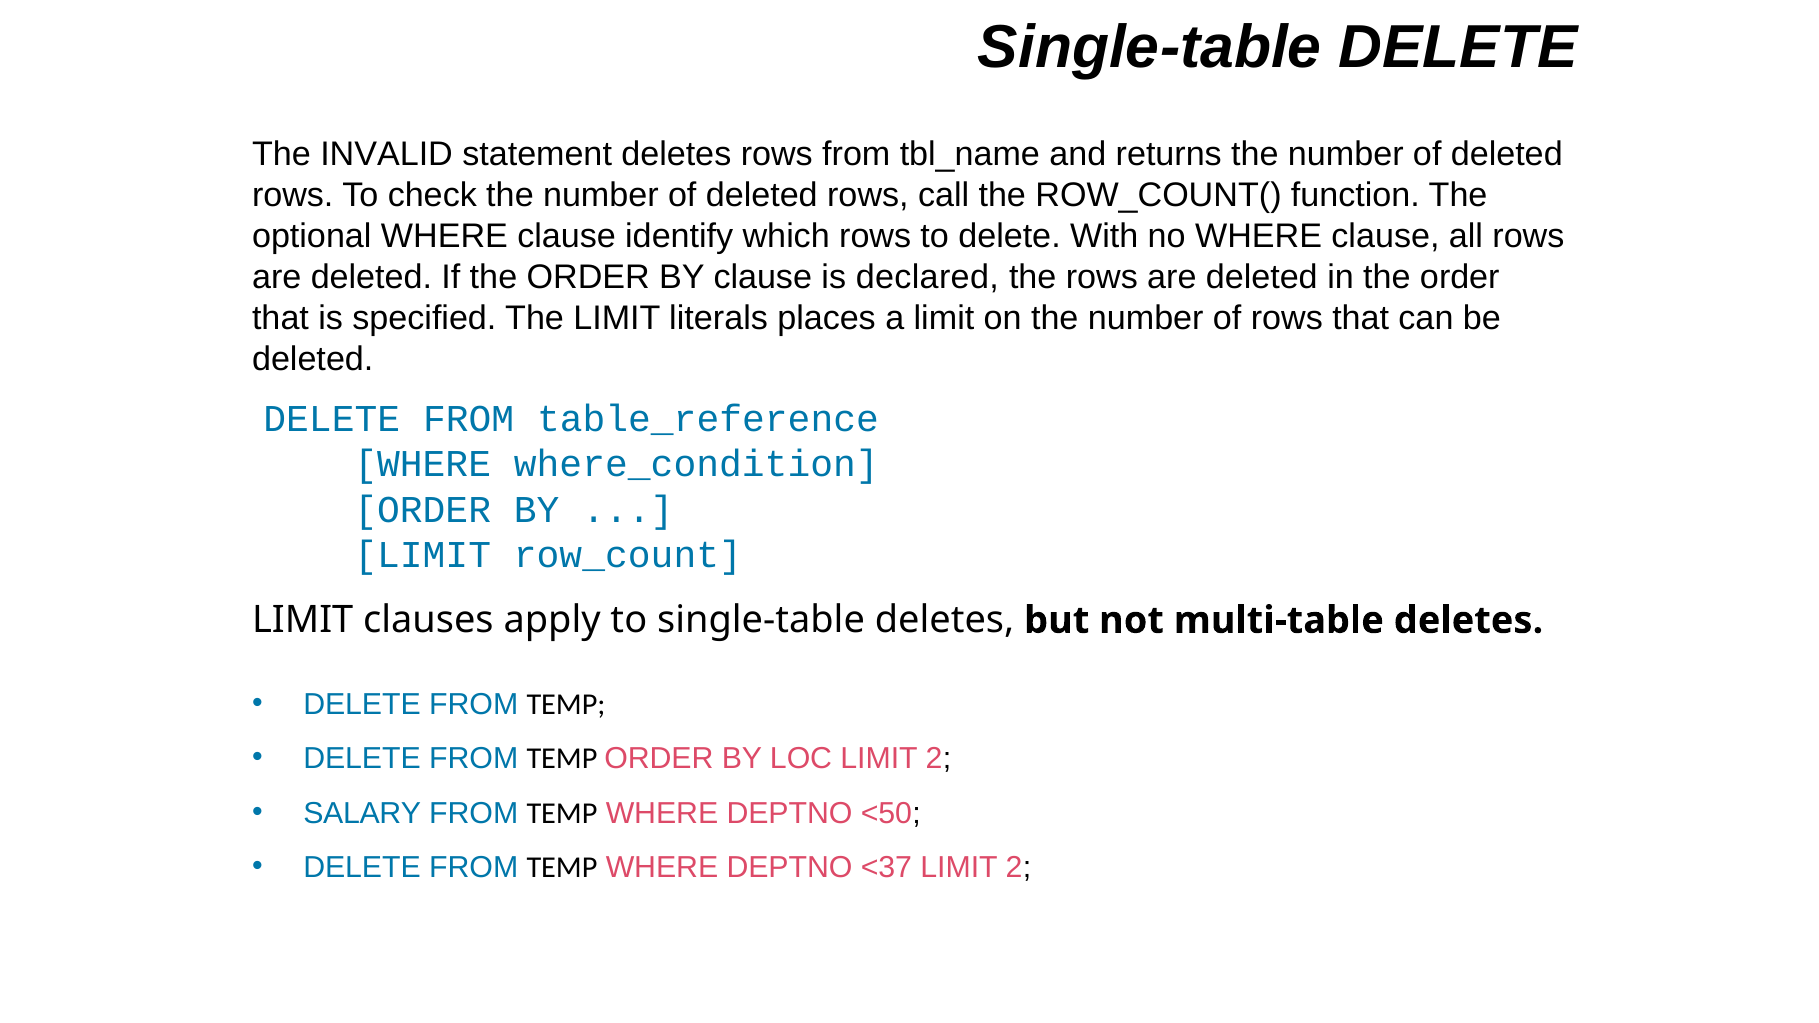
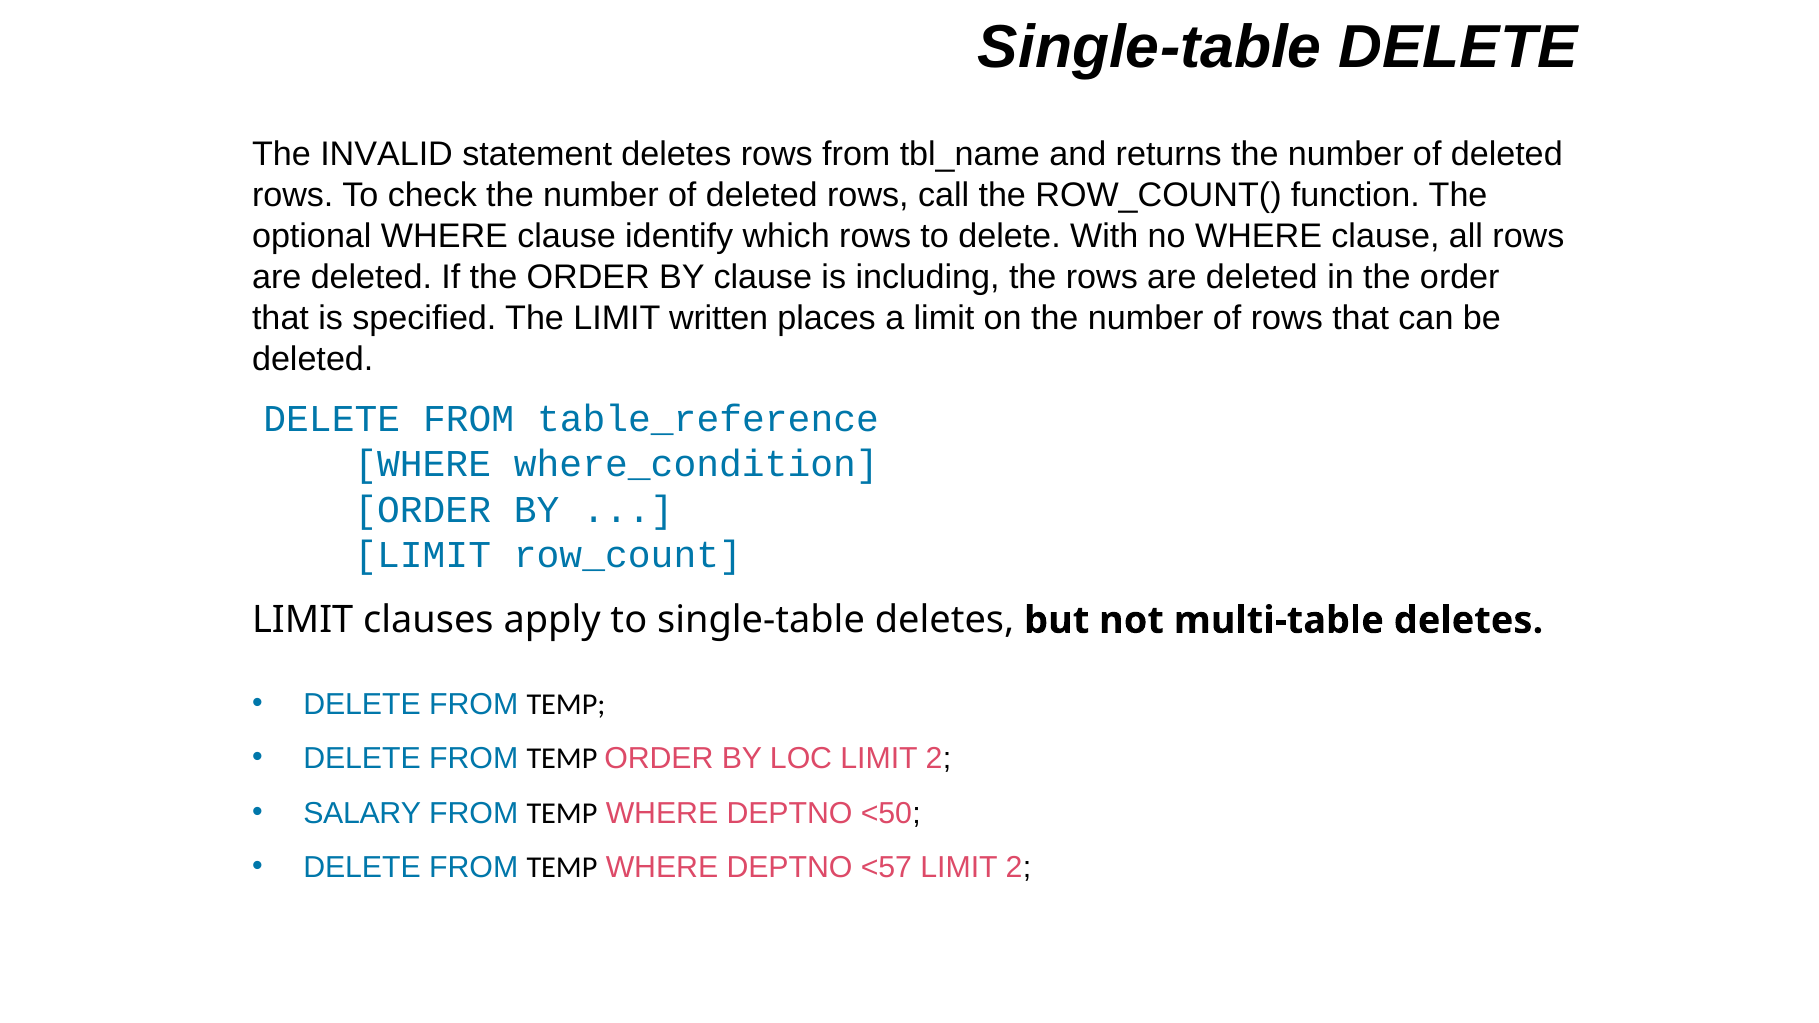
declared: declared -> including (927, 277)
literals: literals -> written (719, 318)
<37: <37 -> <57 (886, 868)
